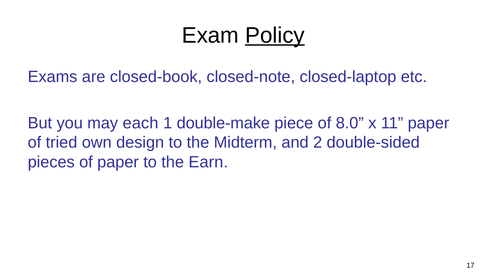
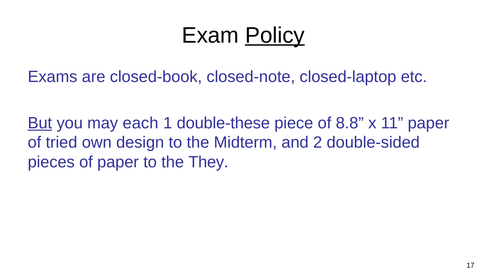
But underline: none -> present (40, 123)
double-make: double-make -> double-these (223, 123)
8.0: 8.0 -> 8.8 (350, 123)
Earn: Earn -> They (208, 162)
